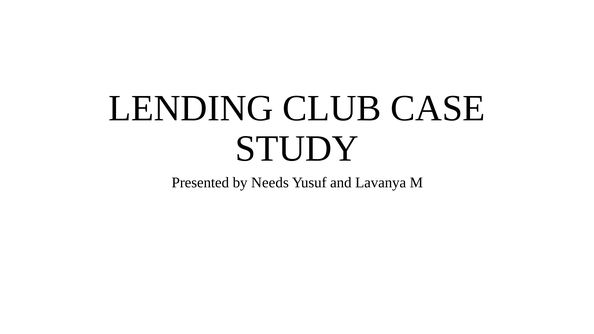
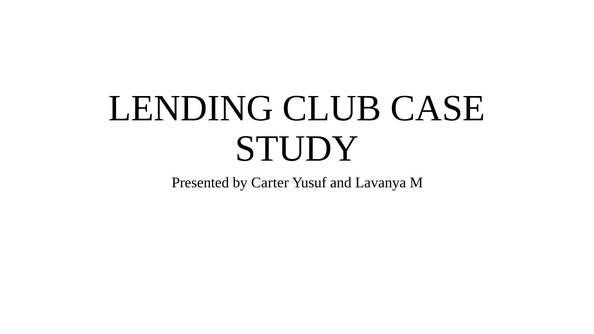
Needs: Needs -> Carter (270, 183)
